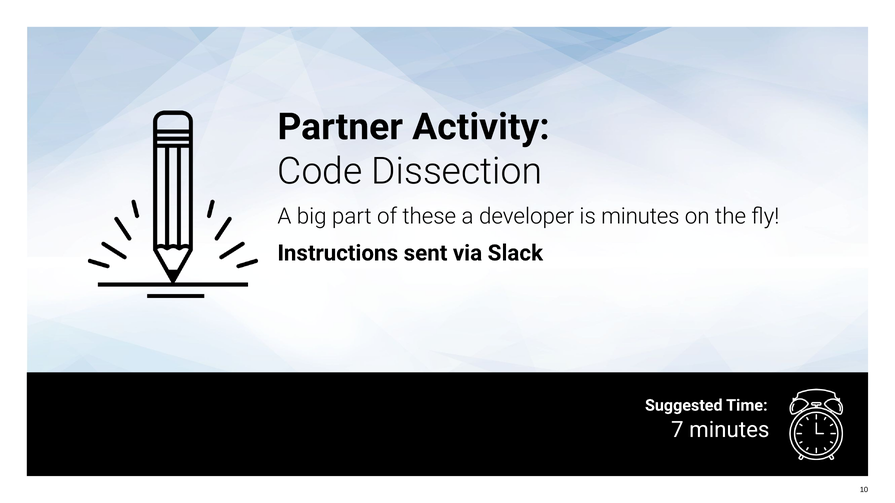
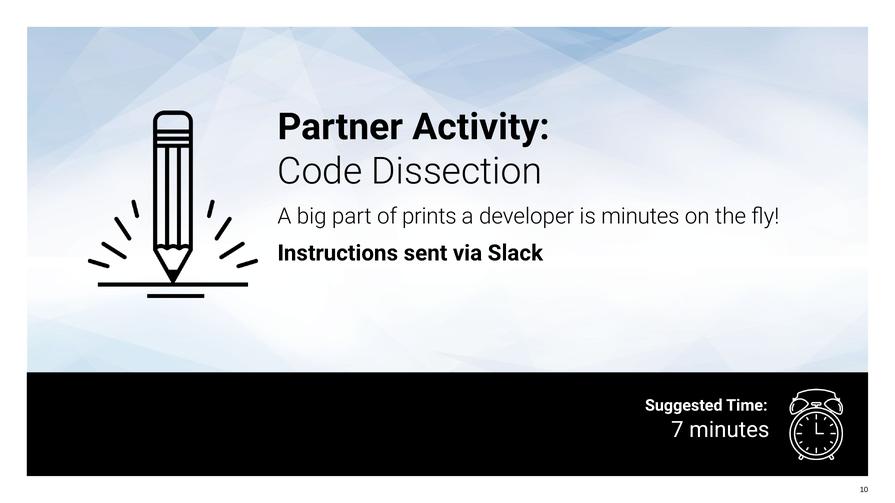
these: these -> prints (429, 217)
